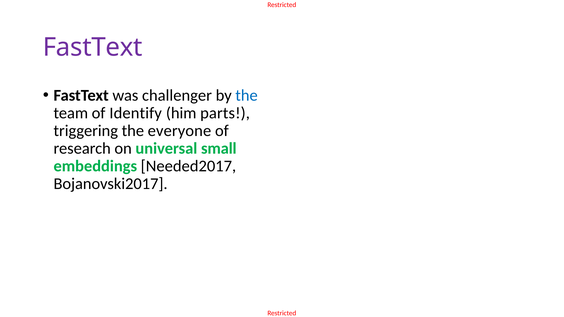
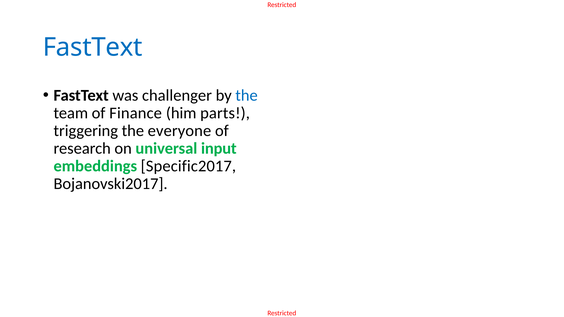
FastText colour: purple -> blue (93, 47)
Identify: Identify -> Finance (136, 113)
small: small -> input (219, 149)
Needed2017: Needed2017 -> Specific2017 (188, 166)
